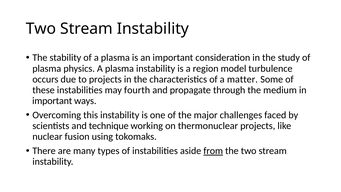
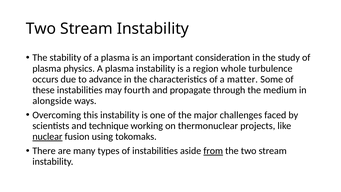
model: model -> whole (233, 68)
to projects: projects -> advance (105, 79)
important: important -> alongside (52, 101)
nuclear underline: none -> present (47, 136)
